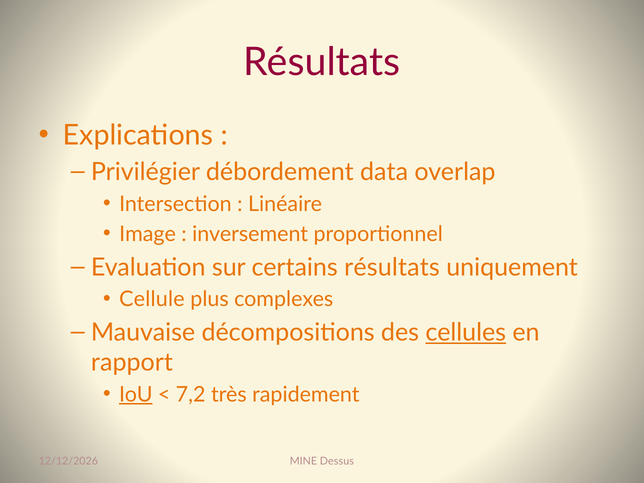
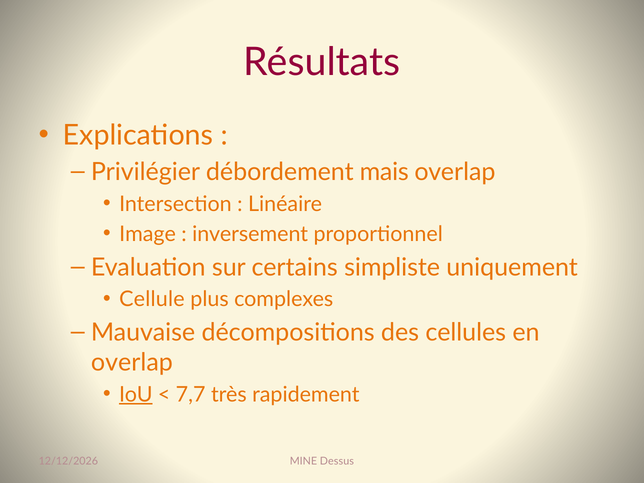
data: data -> mais (384, 172)
certains résultats: résultats -> simpliste (392, 267)
cellules underline: present -> none (466, 332)
rapport: rapport -> overlap (132, 362)
7,2: 7,2 -> 7,7 (191, 394)
